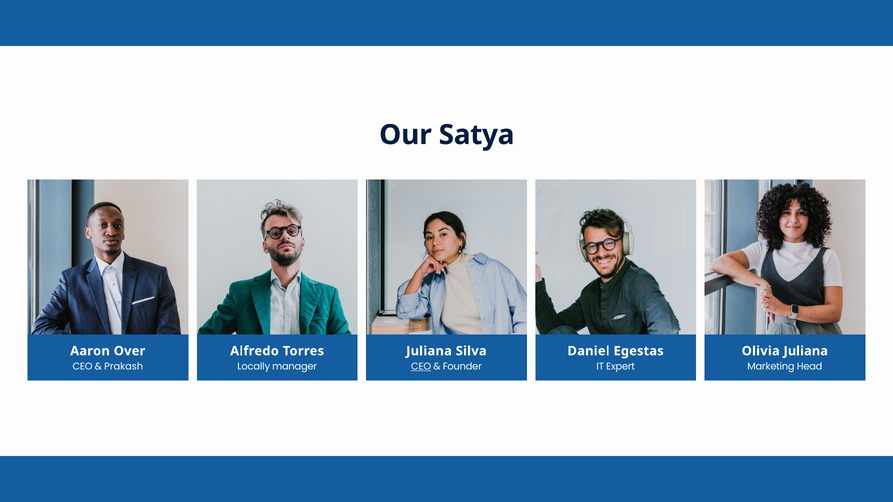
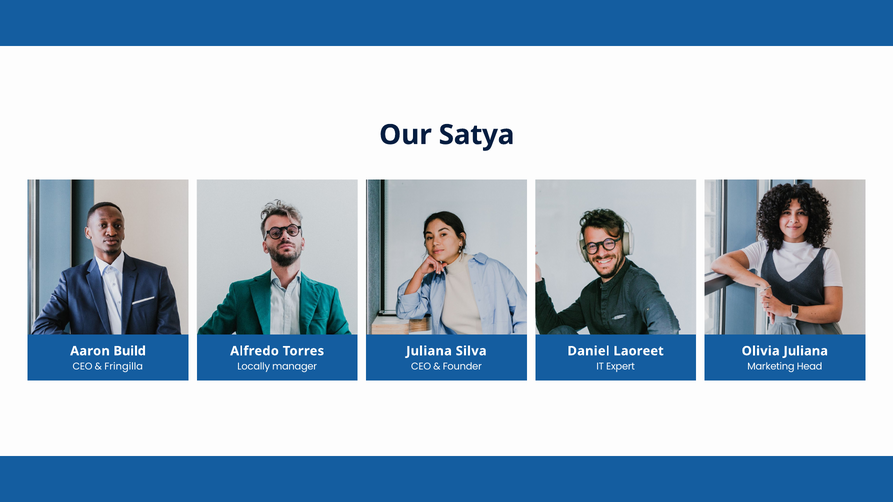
Over: Over -> Build (130, 351)
Egestas: Egestas -> Laoreet (639, 351)
Prakash: Prakash -> Fringilla (124, 367)
CEO underline: present -> none (421, 367)
